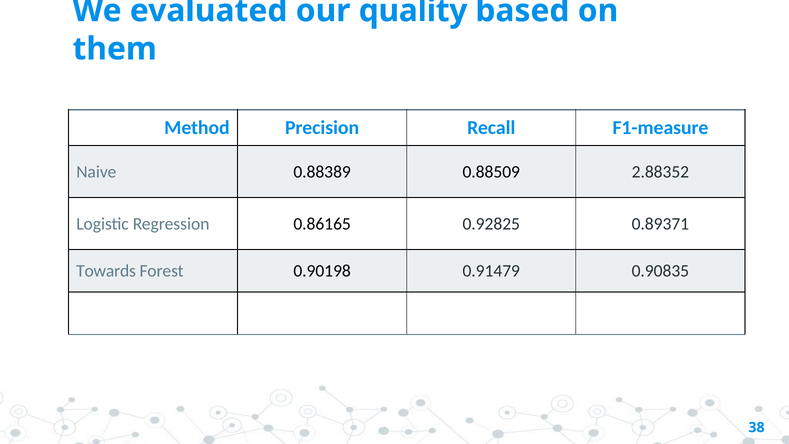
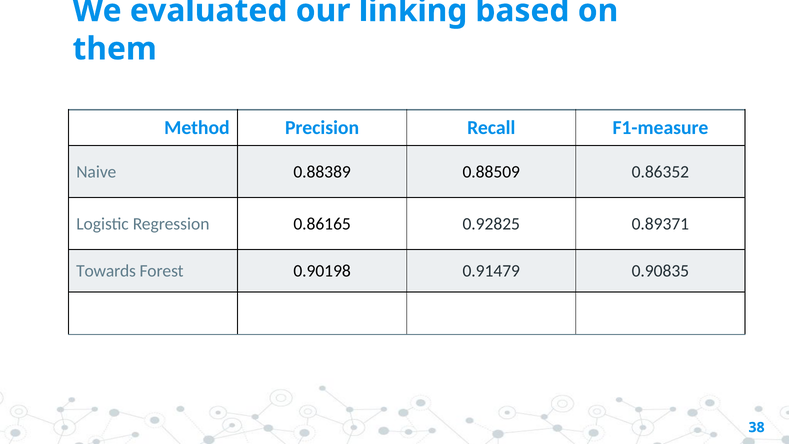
quality: quality -> linking (413, 11)
2.88352: 2.88352 -> 0.86352 (660, 172)
